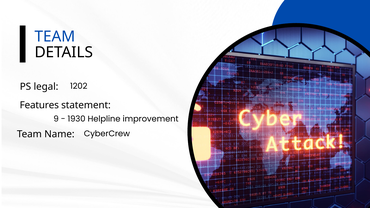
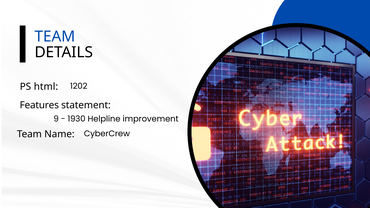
legal: legal -> html (46, 87)
